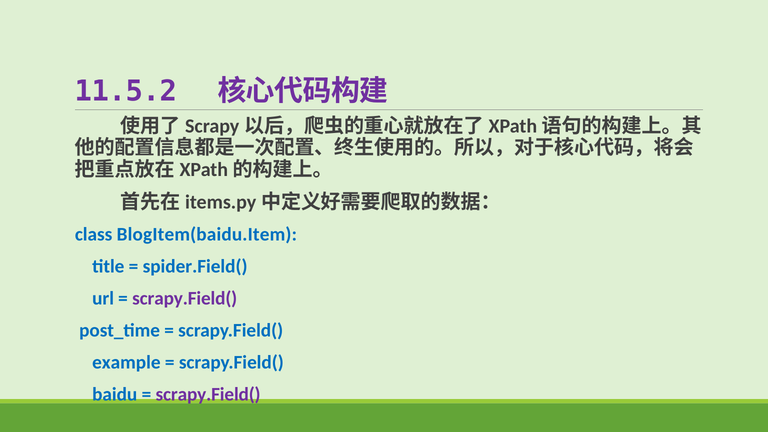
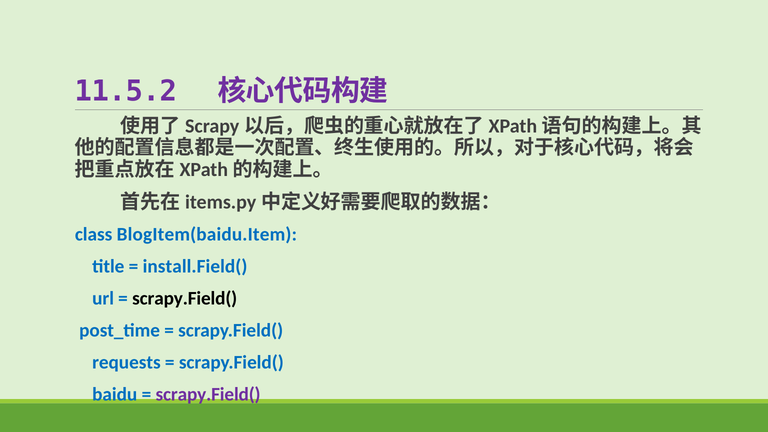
spider.Field(: spider.Field( -> install.Field( (195, 267)
scrapy.Field( colour: purple -> black (185, 299)
example: example -> requests (126, 362)
